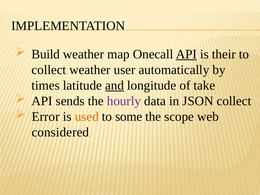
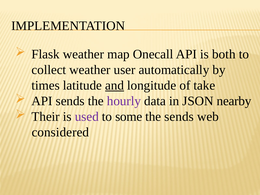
Build: Build -> Flask (46, 54)
API underline: present -> none (186, 54)
their: their -> both (224, 54)
JSON collect: collect -> nearby (234, 101)
Error: Error -> Their (46, 117)
used colour: orange -> purple (87, 117)
the scope: scope -> sends (179, 117)
